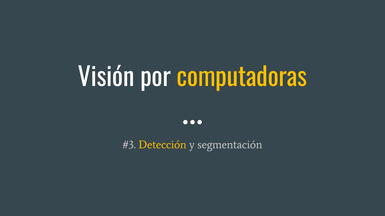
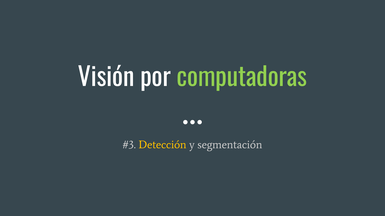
computadoras colour: yellow -> light green (242, 78)
